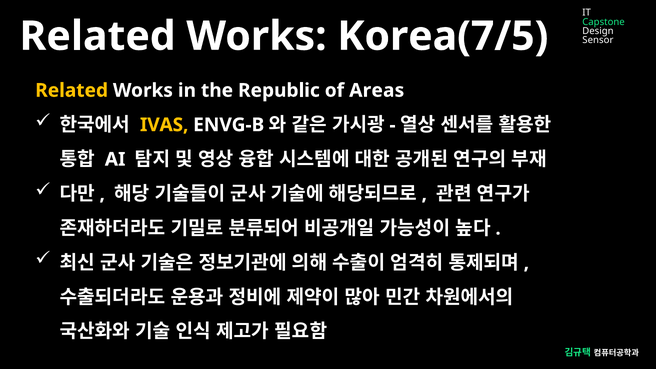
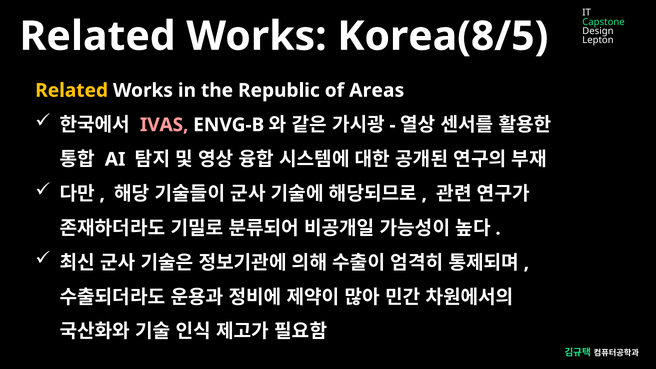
Korea(7/5: Korea(7/5 -> Korea(8/5 (443, 36)
Sensor: Sensor -> Lepton (598, 40)
IVAS colour: yellow -> pink (164, 125)
